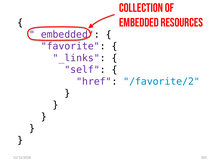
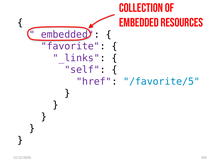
/favorite/2: /favorite/2 -> /favorite/5 (162, 81)
